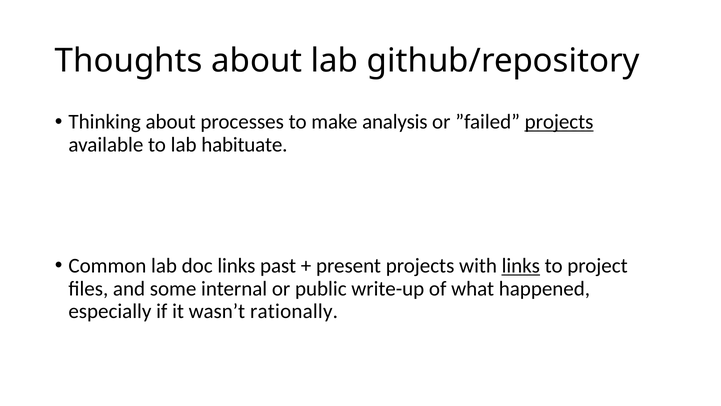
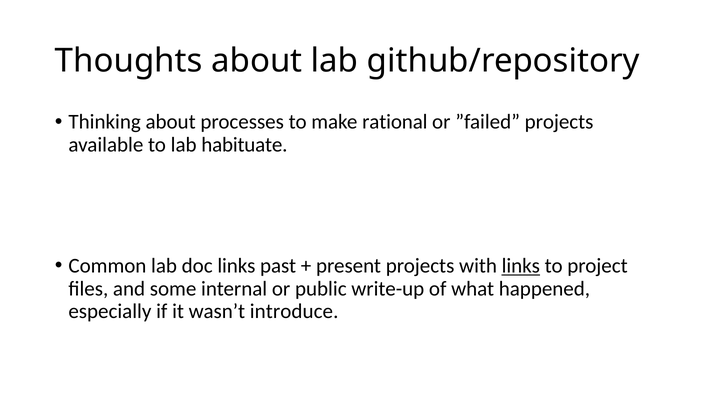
analysis: analysis -> rational (395, 122)
projects underline: present -> none (559, 122)
rationally: rationally -> introduce (294, 311)
